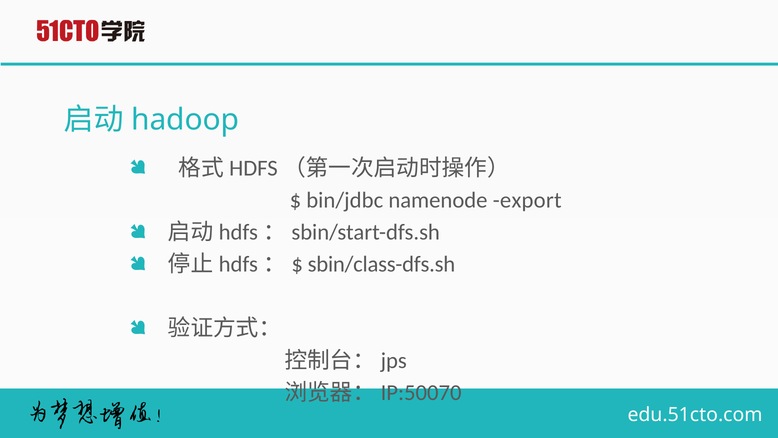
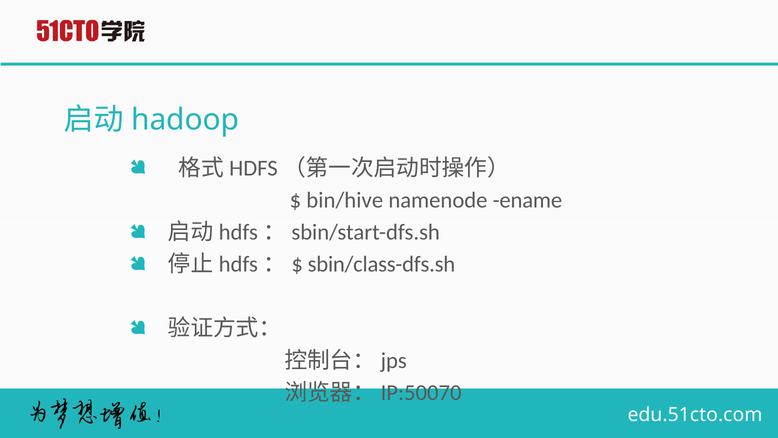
bin/jdbc: bin/jdbc -> bin/hive (345, 200)
export: export -> ename (527, 200)
